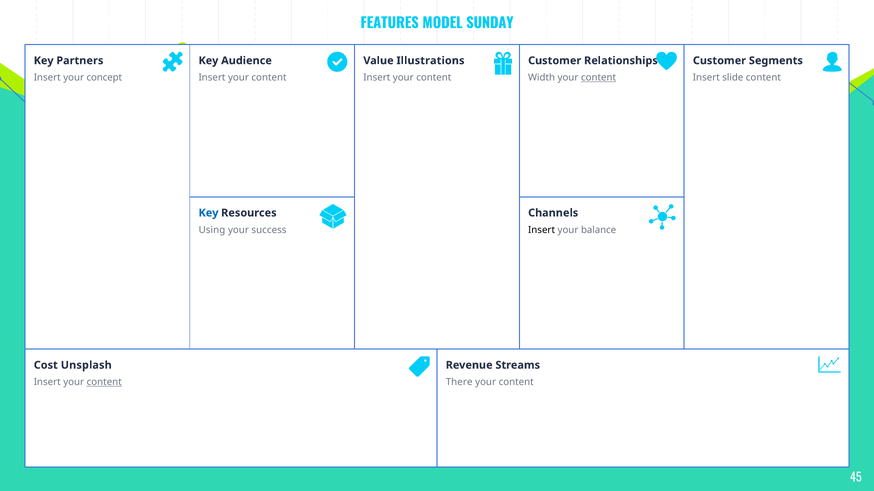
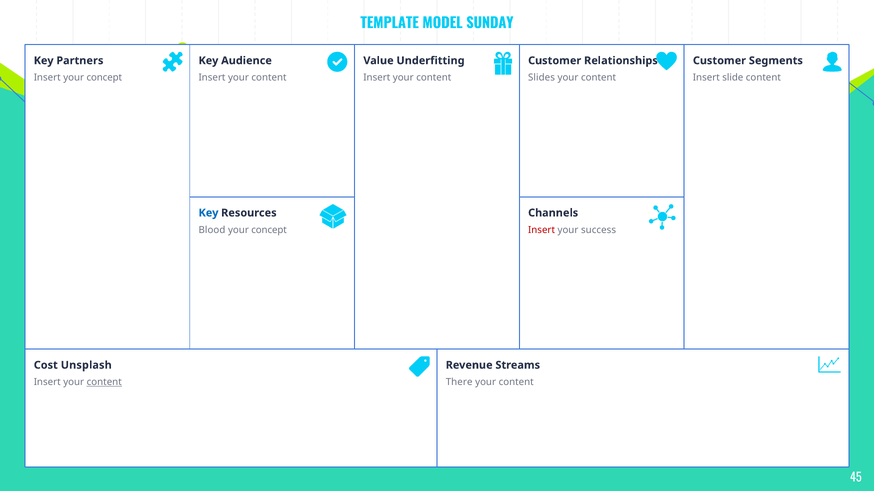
FEATURES: FEATURES -> TEMPLATE (390, 23)
Illustrations: Illustrations -> Underfitting (431, 61)
Width: Width -> Slides (542, 78)
content underline: present -> none (599, 78)
Using: Using -> Blood (212, 230)
success: success -> concept (269, 230)
Insert colour: black -> red (542, 230)
balance: balance -> success (599, 230)
